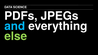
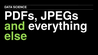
and colour: light blue -> light green (15, 26)
